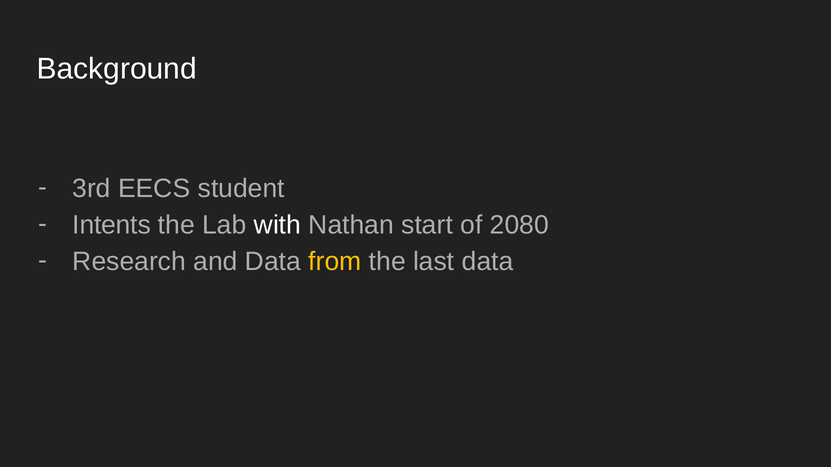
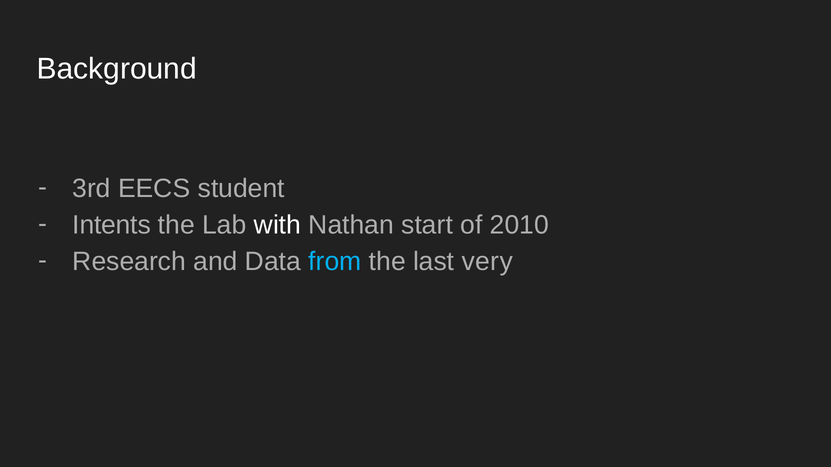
2080: 2080 -> 2010 (519, 225)
from colour: yellow -> light blue (335, 262)
last data: data -> very (487, 262)
